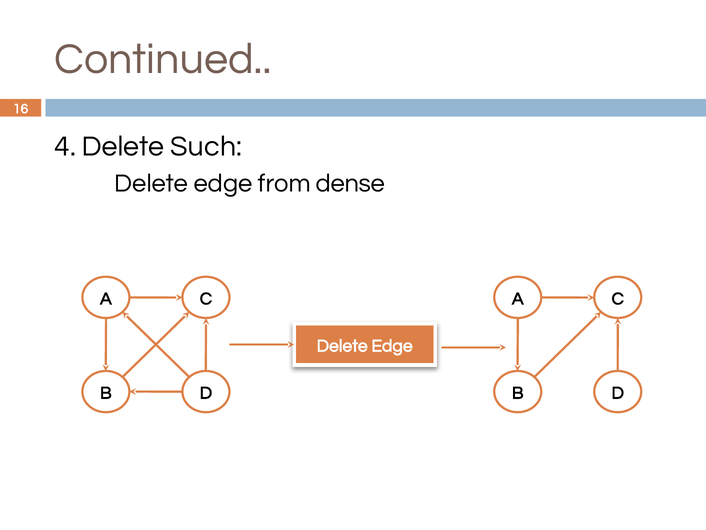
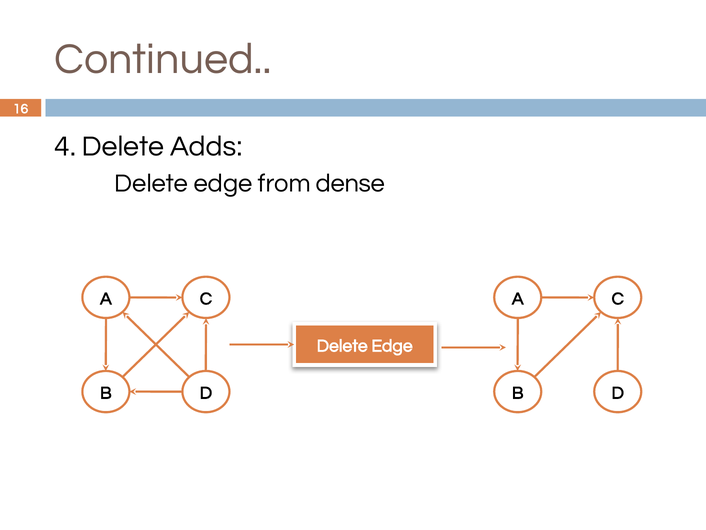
Such: Such -> Adds (206, 146)
